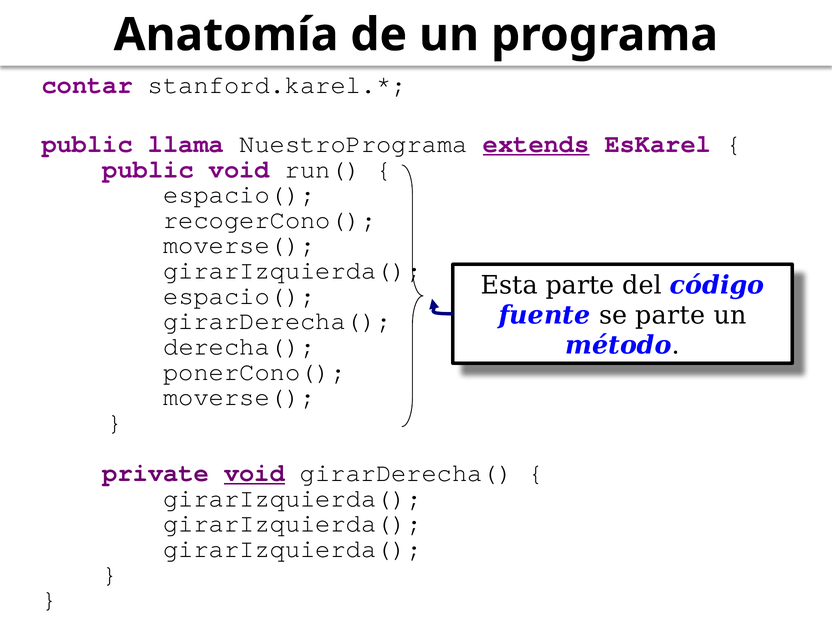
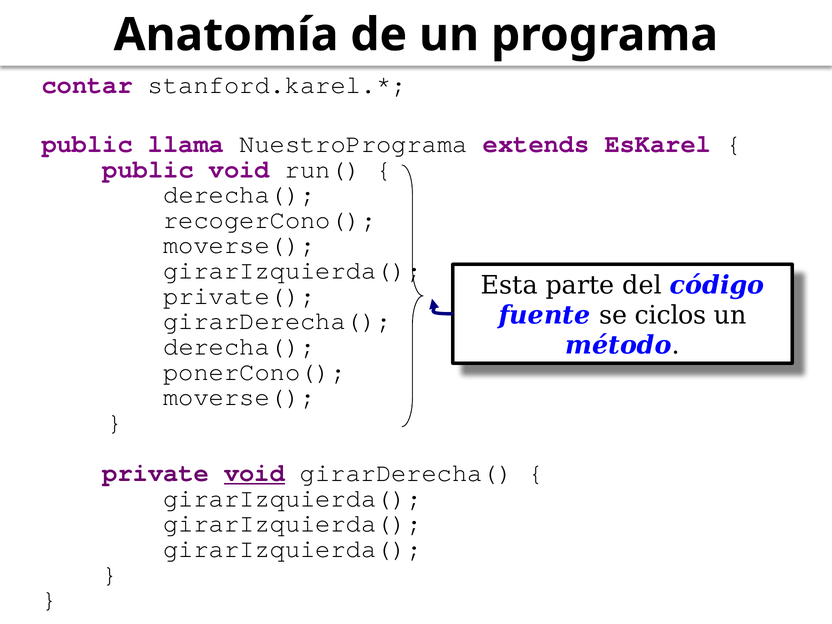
extends underline: present -> none (536, 144)
espacio(: espacio( -> derecha( (239, 194)
espacio(: espacio( -> private( (239, 296)
se parte: parte -> ciclos (671, 315)
